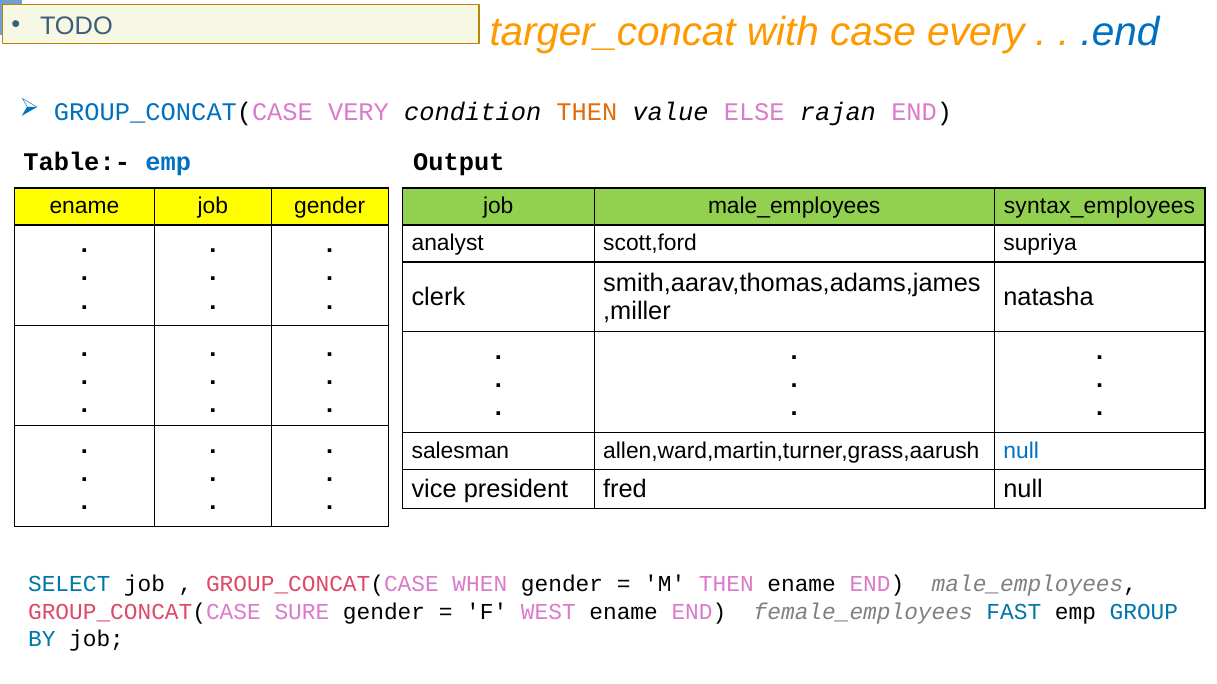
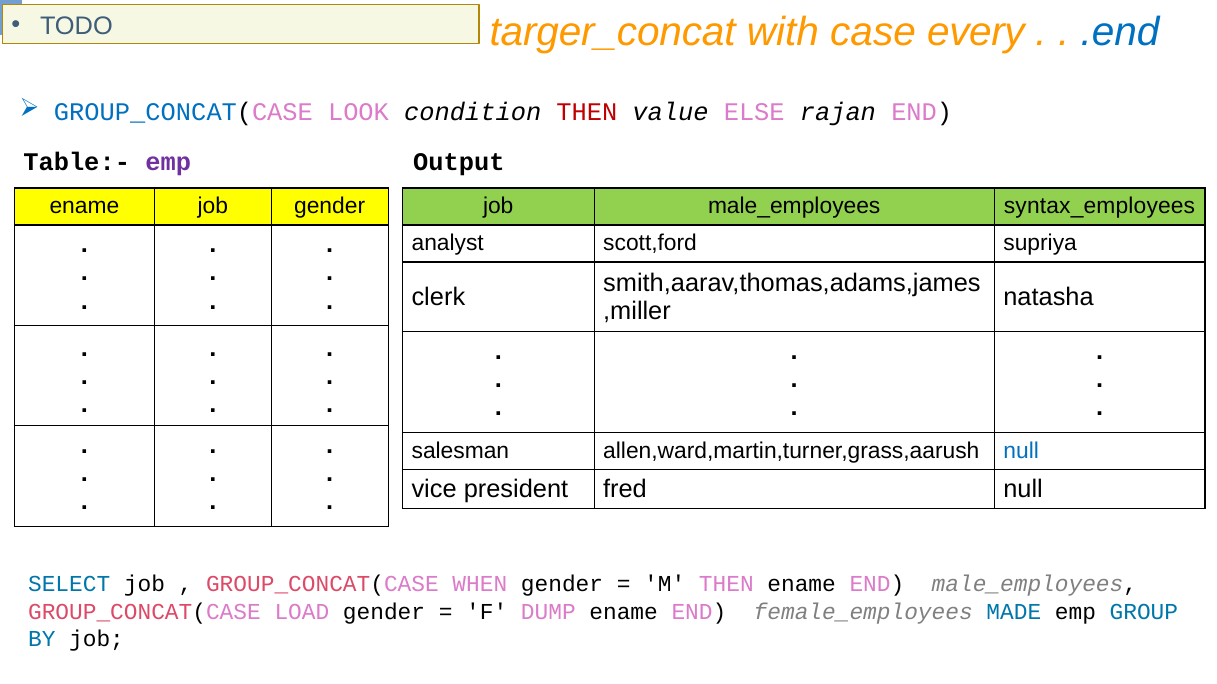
VERY: VERY -> LOOK (358, 112)
THEN colour: orange -> red (587, 112)
emp colour: blue -> purple (168, 162)
SURE: SURE -> LOAD (302, 612)
WEST: WEST -> DUMP (548, 612)
FAST: FAST -> MADE (1014, 612)
